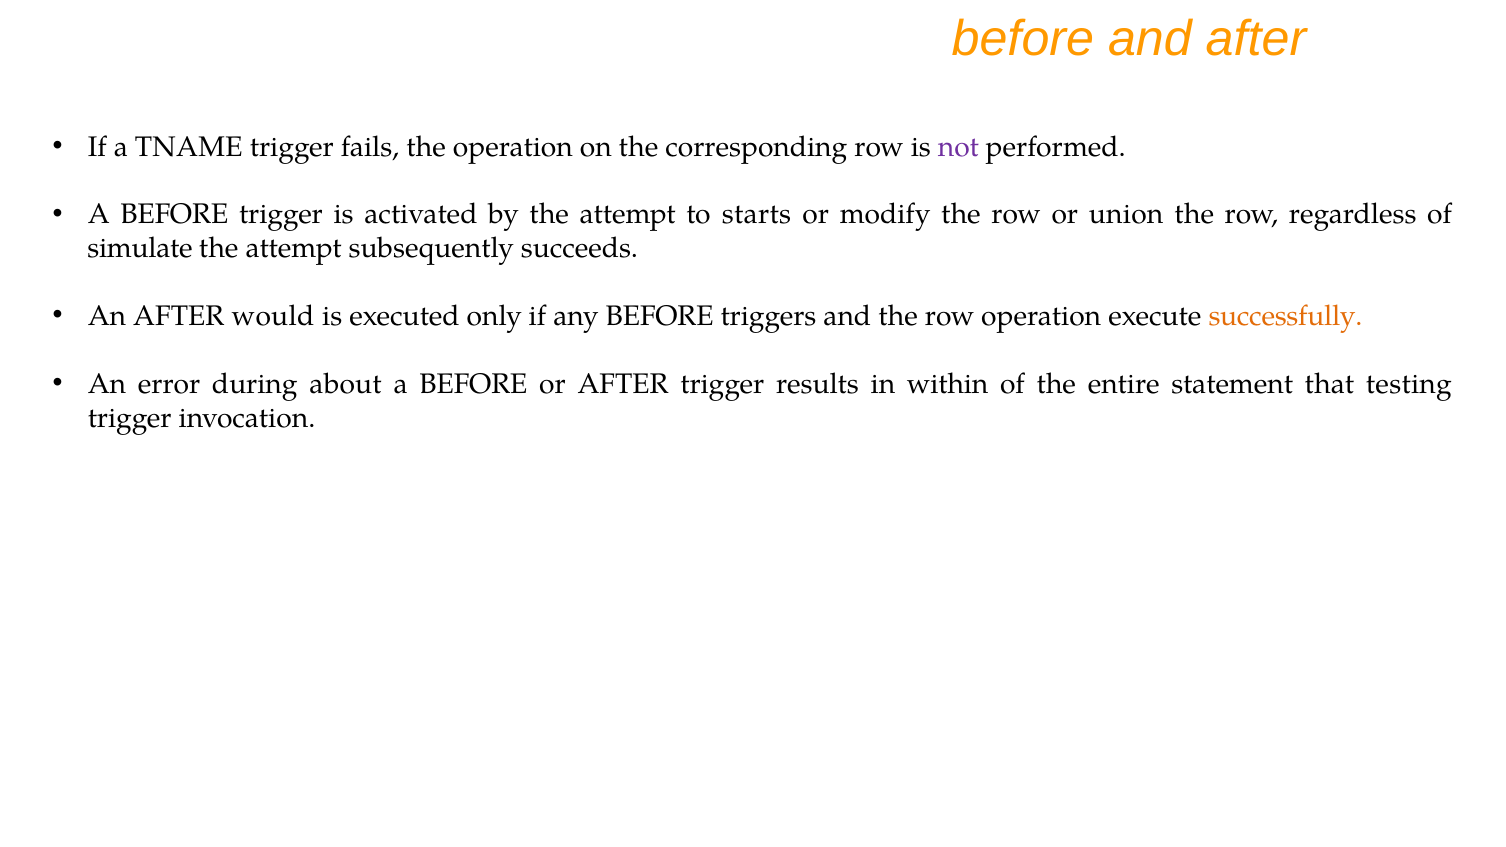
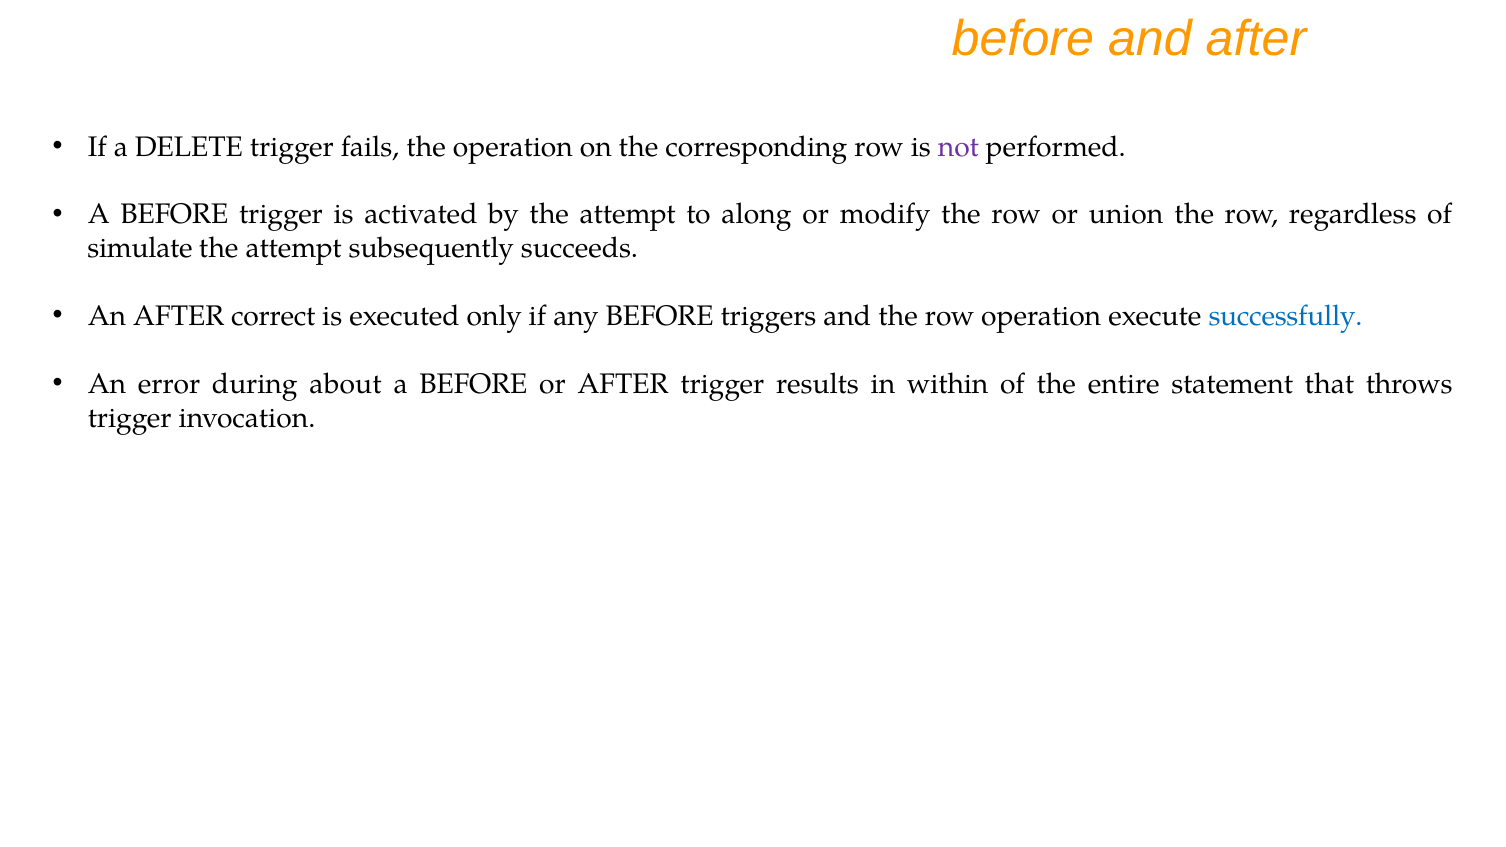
TNAME: TNAME -> DELETE (189, 147)
starts: starts -> along (757, 215)
would: would -> correct (273, 316)
successfully colour: orange -> blue (1285, 316)
testing: testing -> throws (1409, 384)
